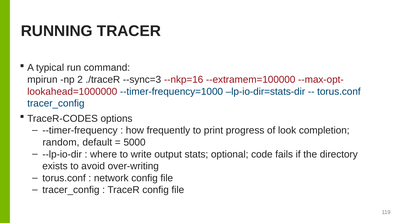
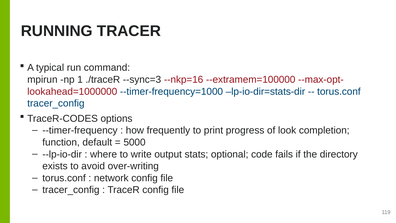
2: 2 -> 1 (80, 80)
random: random -> function (61, 142)
